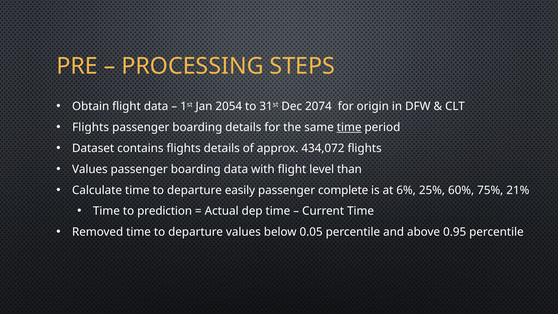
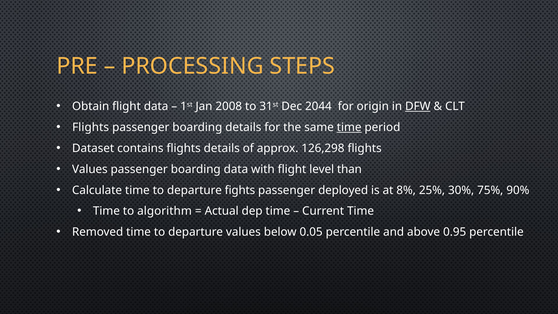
2054: 2054 -> 2008 (229, 106)
2074: 2074 -> 2044 (318, 106)
DFW underline: none -> present (418, 106)
434,072: 434,072 -> 126,298 (323, 148)
easily: easily -> fights (240, 190)
complete: complete -> deployed (343, 190)
6%: 6% -> 8% (406, 190)
60%: 60% -> 30% (461, 190)
21%: 21% -> 90% (518, 190)
prediction: prediction -> algorithm (165, 211)
